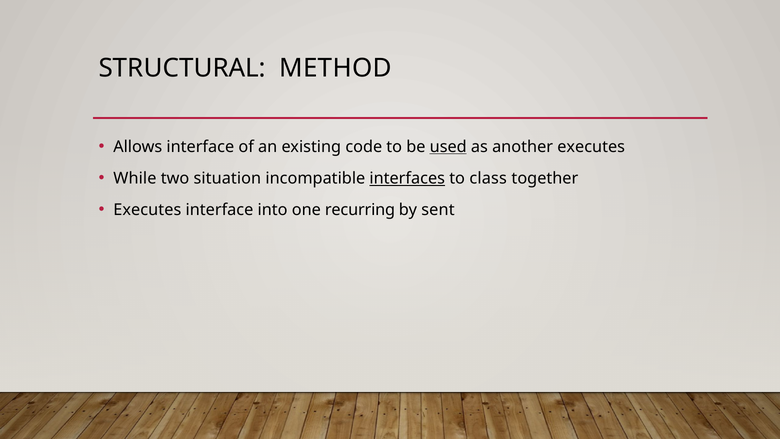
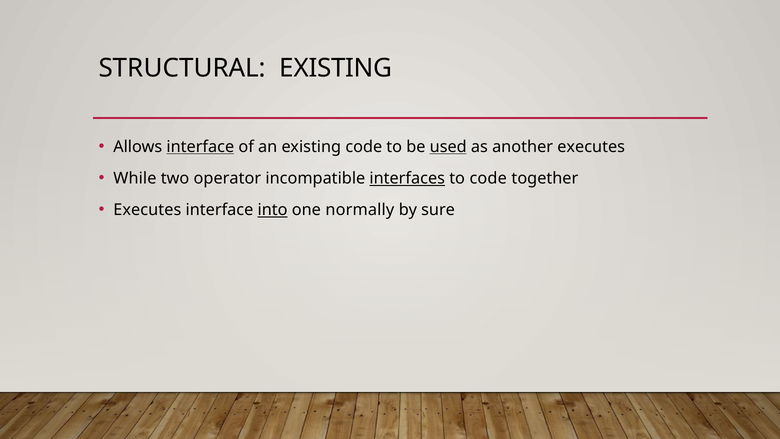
STRUCTURAL METHOD: METHOD -> EXISTING (336, 68)
interface underline: none -> present (200, 147)
situation: situation -> operator (227, 178)
to class: class -> code (488, 178)
into underline: none -> present (273, 210)
recurring: recurring -> normally (360, 210)
sent: sent -> sure (438, 210)
